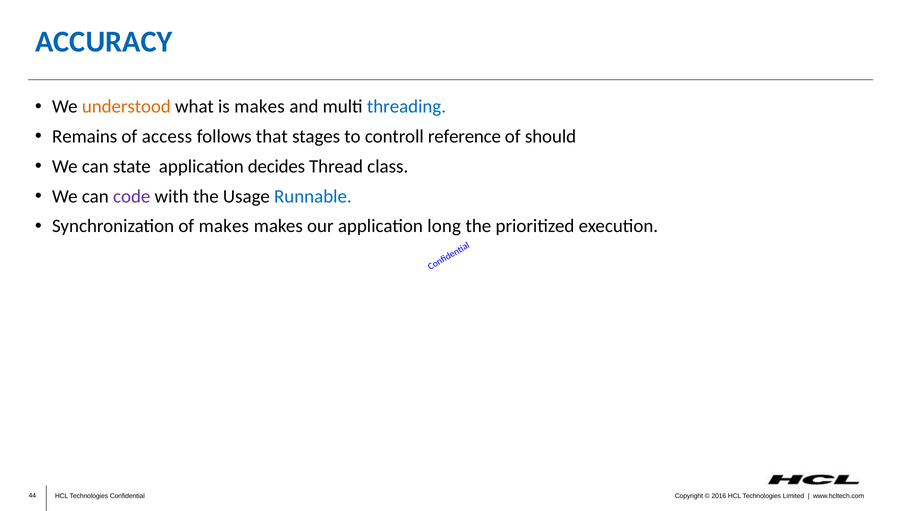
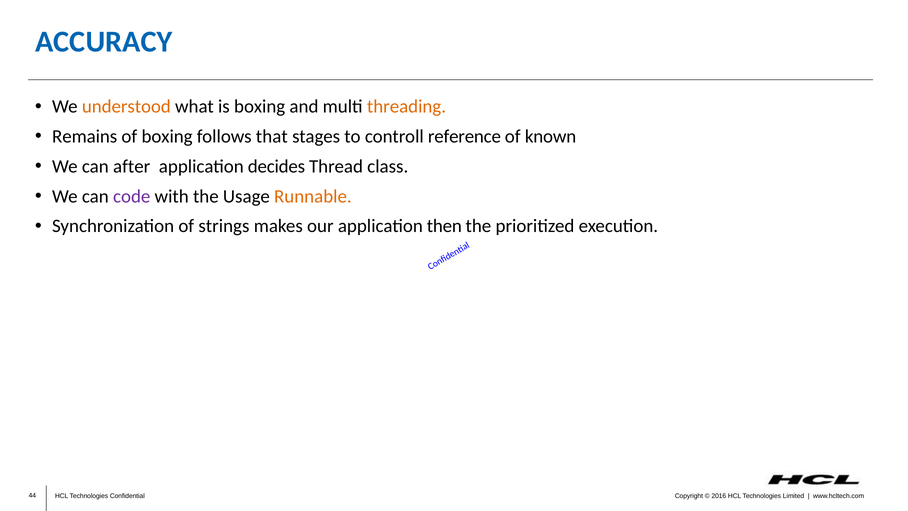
is makes: makes -> boxing (260, 107)
threading colour: blue -> orange (406, 107)
of access: access -> boxing (167, 136)
should: should -> known (551, 136)
state: state -> after (132, 166)
Runnable colour: blue -> orange (313, 196)
of makes: makes -> strings (224, 226)
long: long -> then (444, 226)
